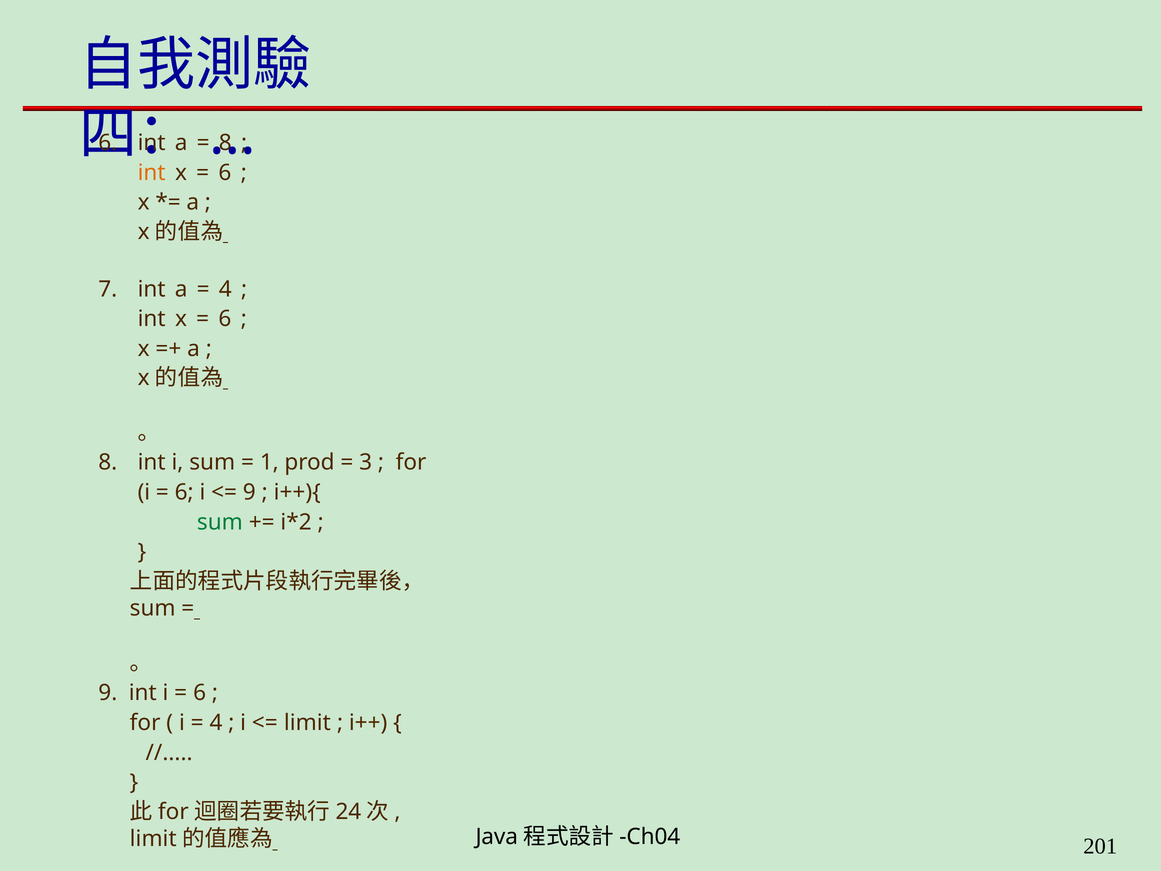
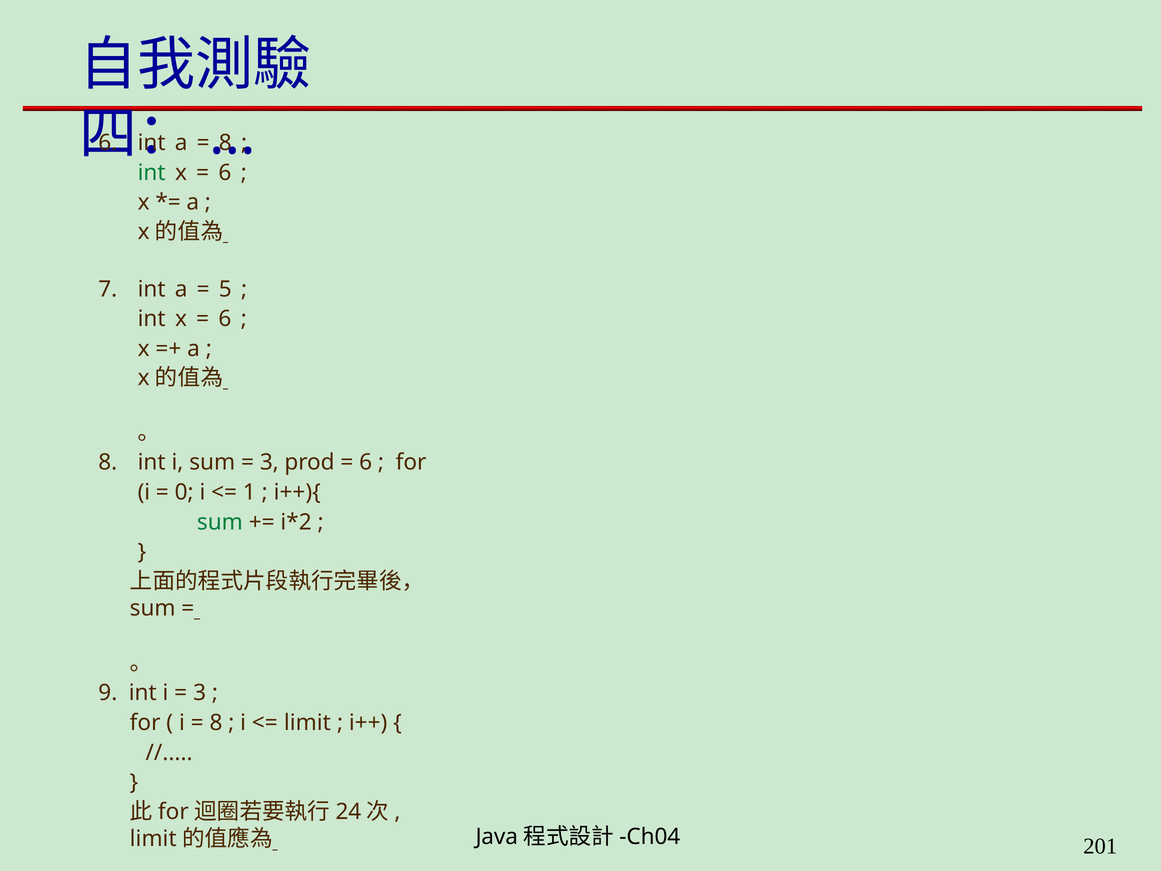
int colour: orange -> green (152, 173)
4: 4 -> 5 (225, 289)
1: 1 -> 3 (269, 462)
3: 3 -> 6 (366, 462)
6: 6 -> 0 (184, 492)
9: 9 -> 1 (249, 492)
6: 6 -> 3 (200, 693)
4: 4 -> 8 (216, 723)
